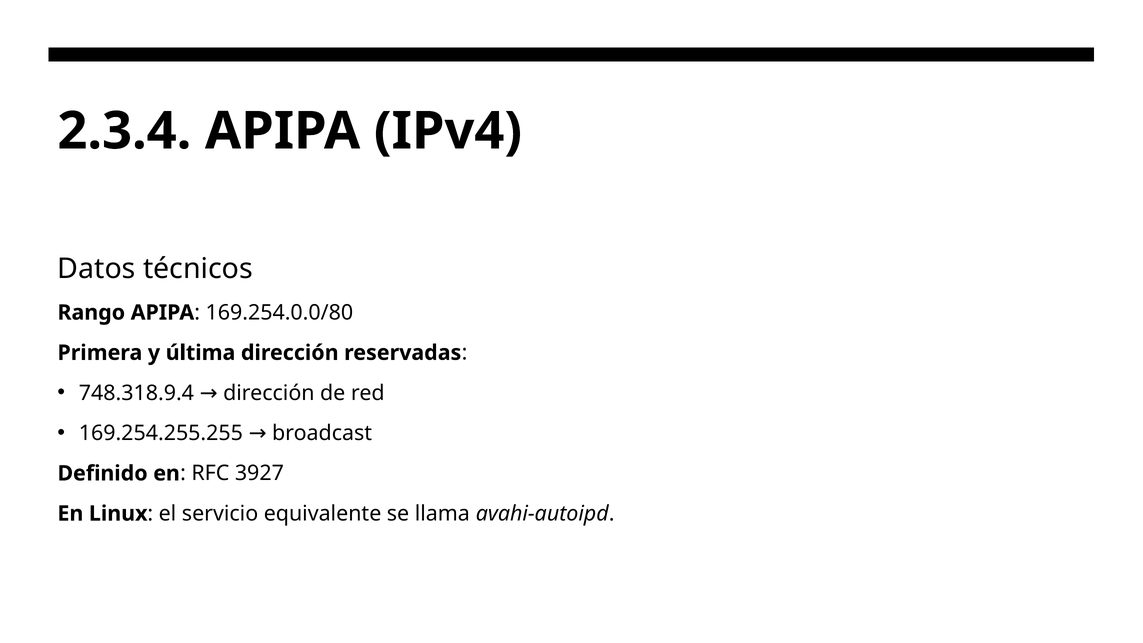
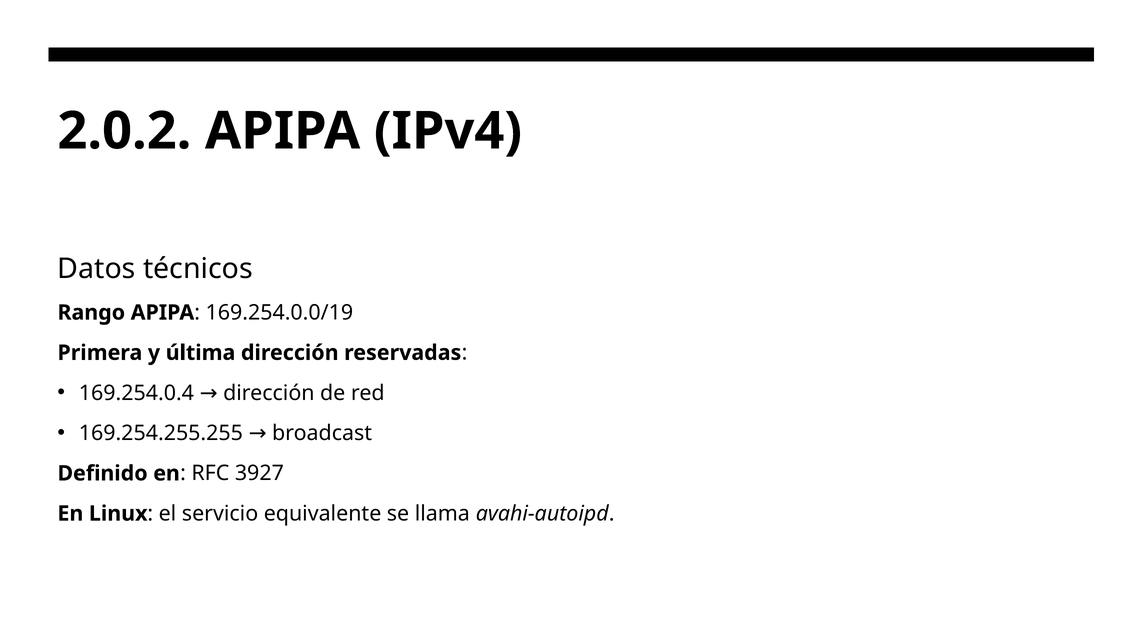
2.3.4: 2.3.4 -> 2.0.2 (124, 131)
169.254.0.0/80: 169.254.0.0/80 -> 169.254.0.0/19 (279, 313)
748.318.9.4: 748.318.9.4 -> 169.254.0.4 (136, 393)
